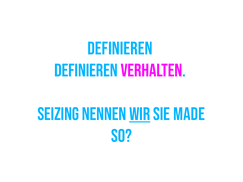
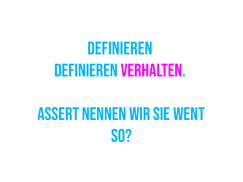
Seizing: Seizing -> Assert (58, 114)
wir underline: present -> none (140, 114)
made: made -> went (189, 114)
